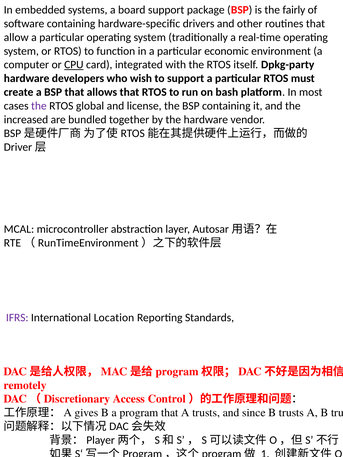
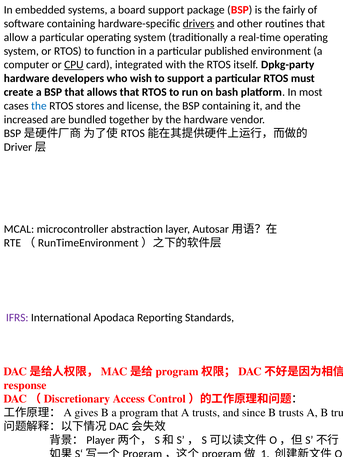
drivers underline: none -> present (199, 24)
economic: economic -> published (227, 51)
the colour: purple -> blue (39, 106)
global: global -> stores (90, 106)
Location: Location -> Apodaca (114, 318)
remotely: remotely -> response (25, 386)
